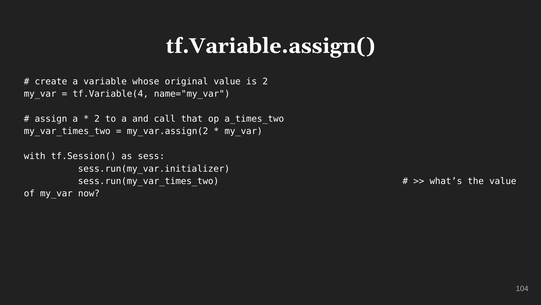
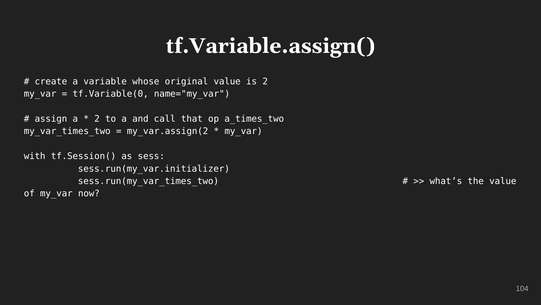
tf.Variable(4: tf.Variable(4 -> tf.Variable(0 (111, 94)
